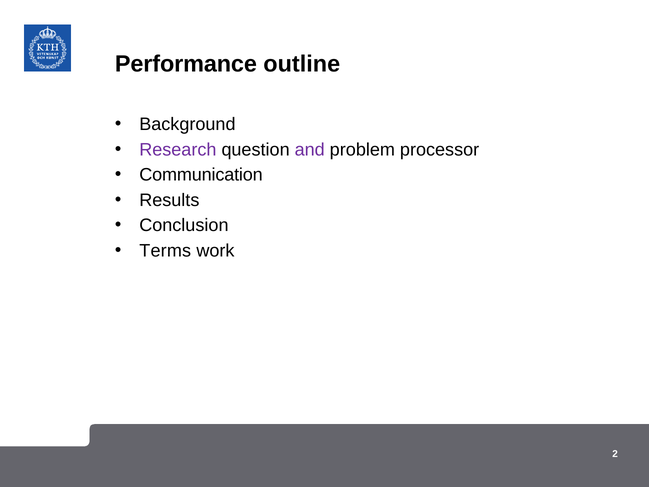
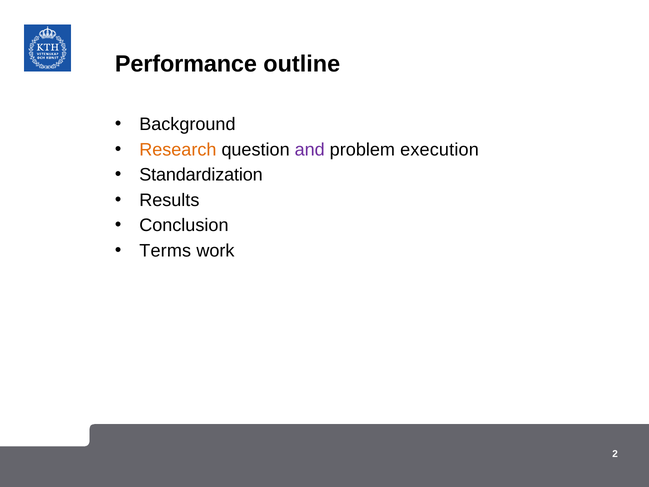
Research colour: purple -> orange (178, 150)
processor: processor -> execution (439, 150)
Communication: Communication -> Standardization (201, 175)
